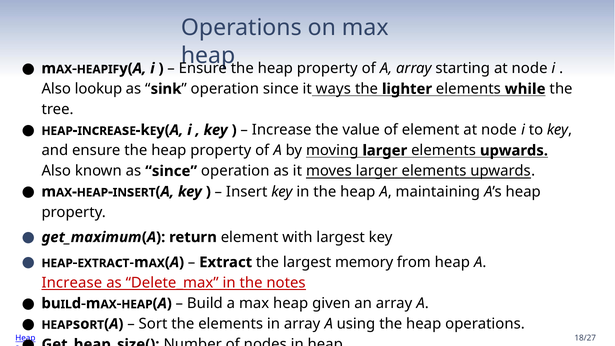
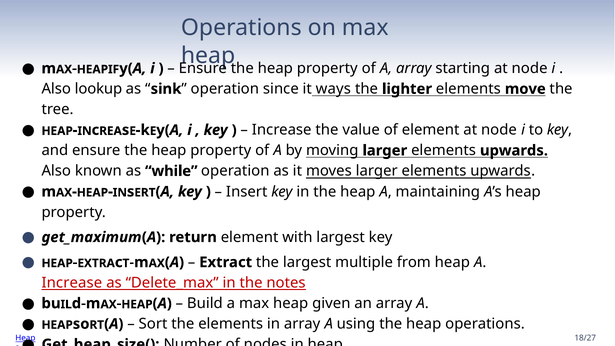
while: while -> move (525, 89)
as since: since -> while (171, 171)
memory: memory -> multiple (364, 262)
